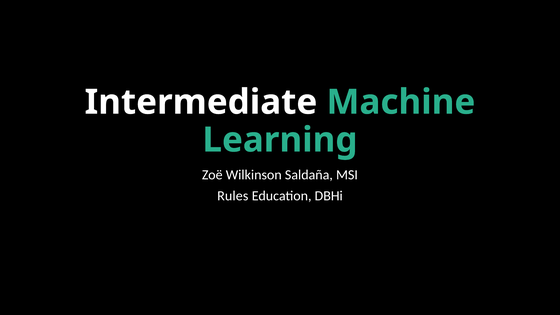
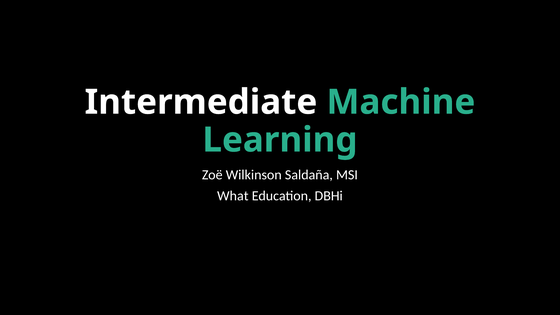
Rules: Rules -> What (233, 196)
